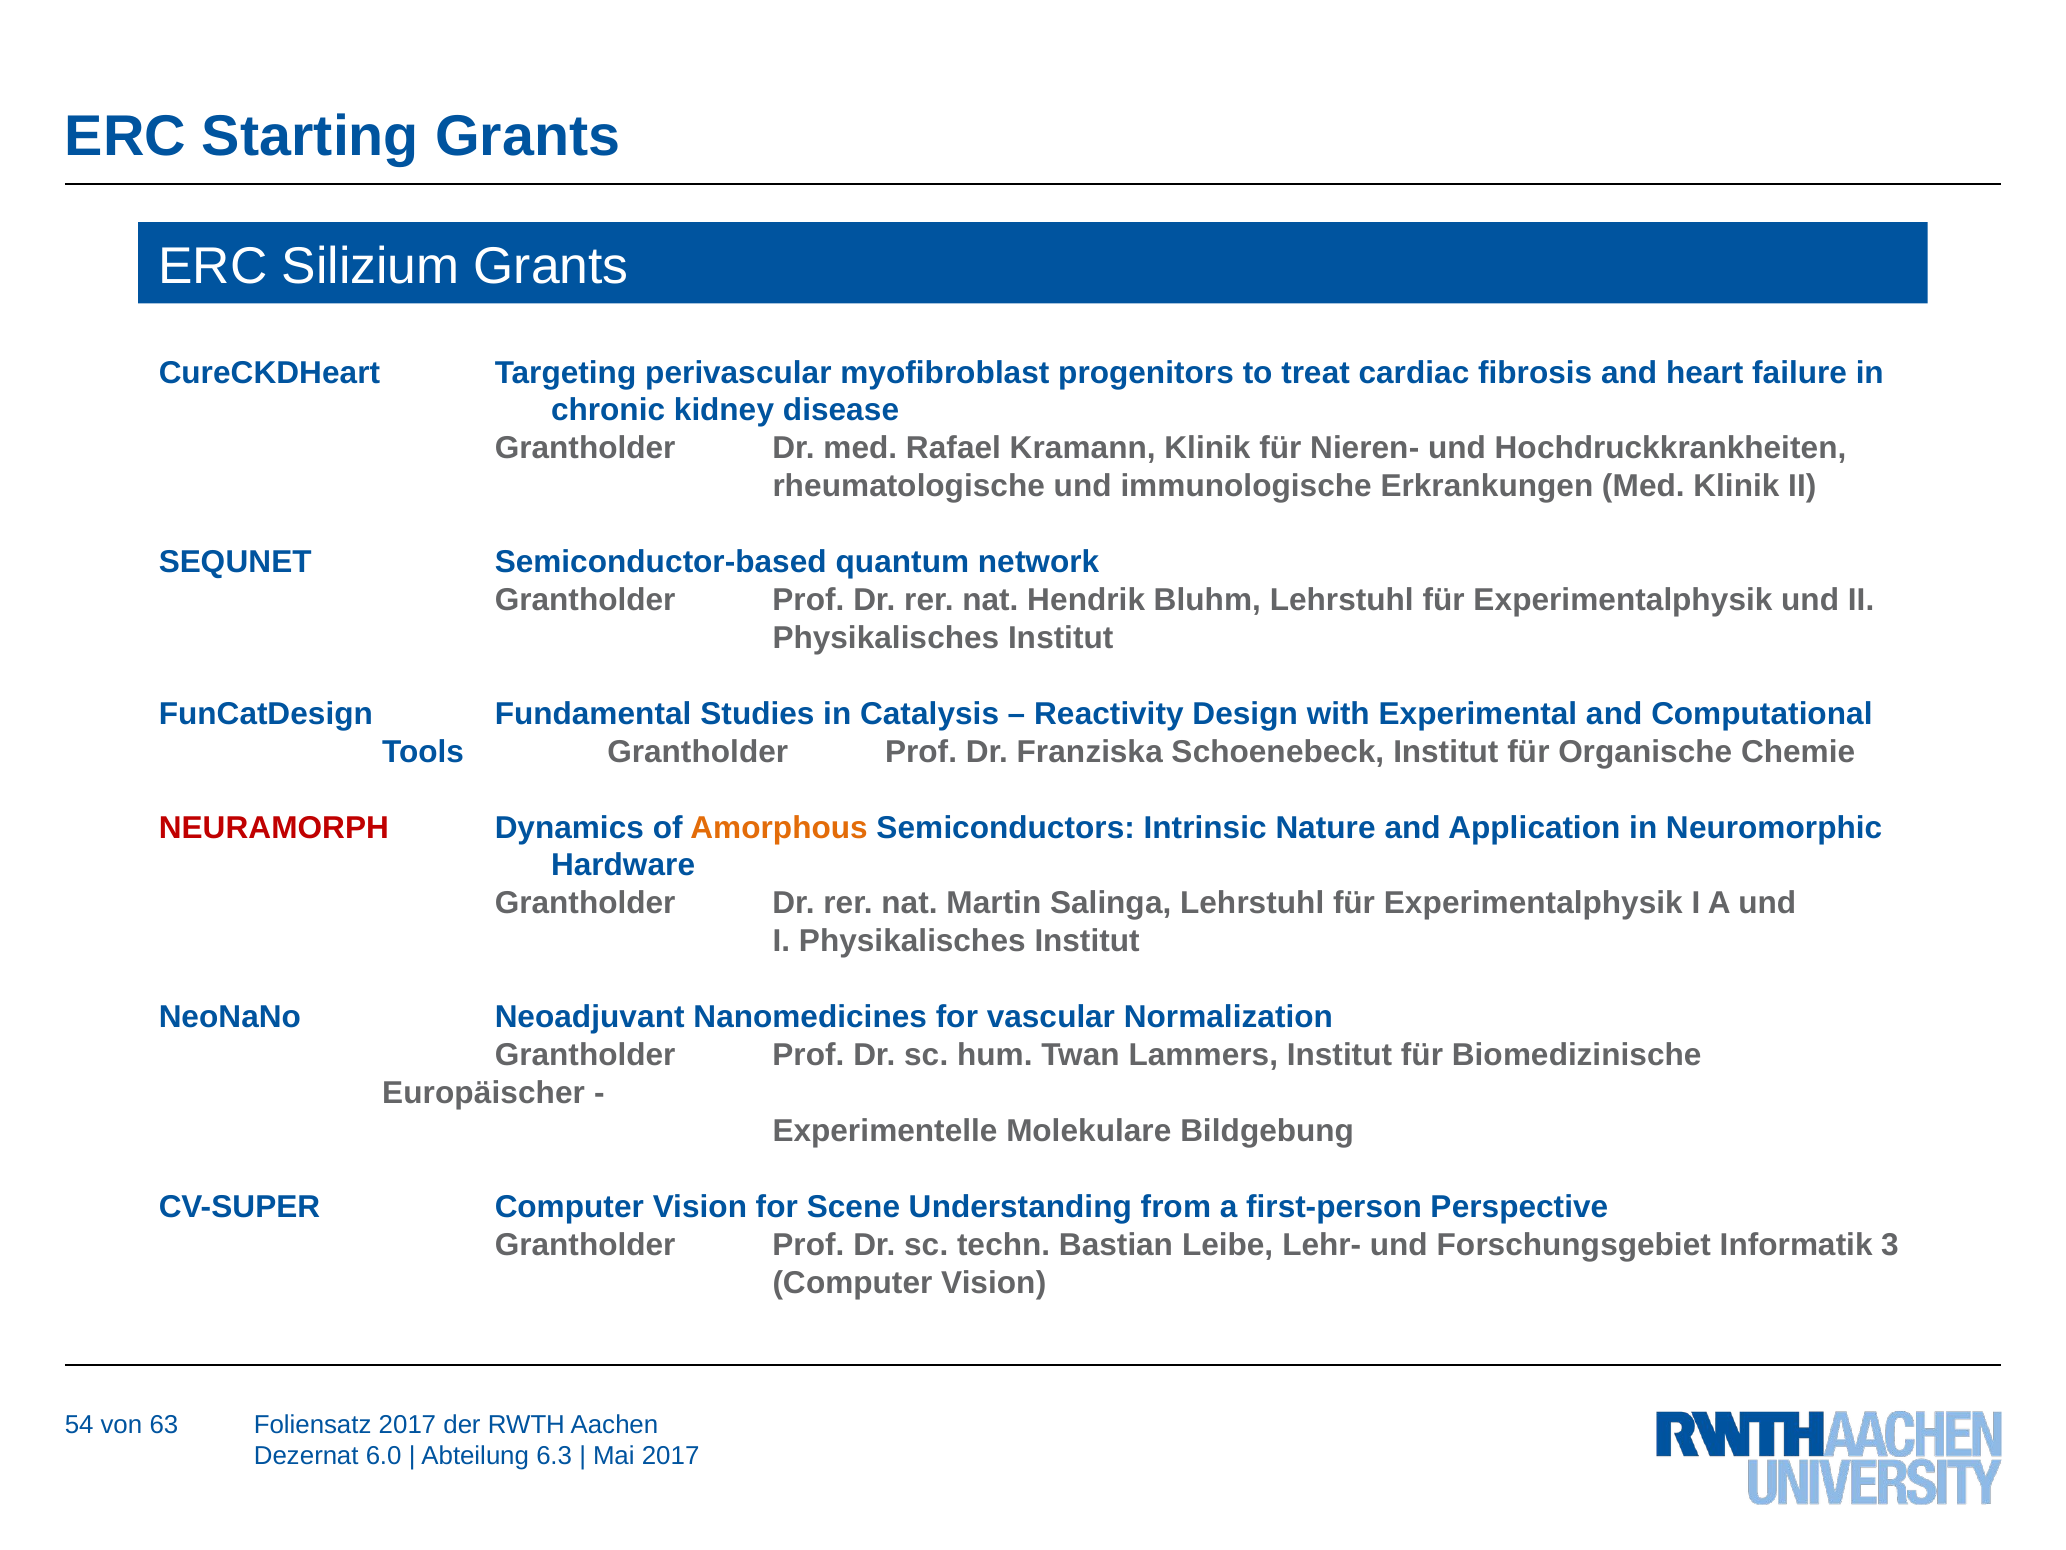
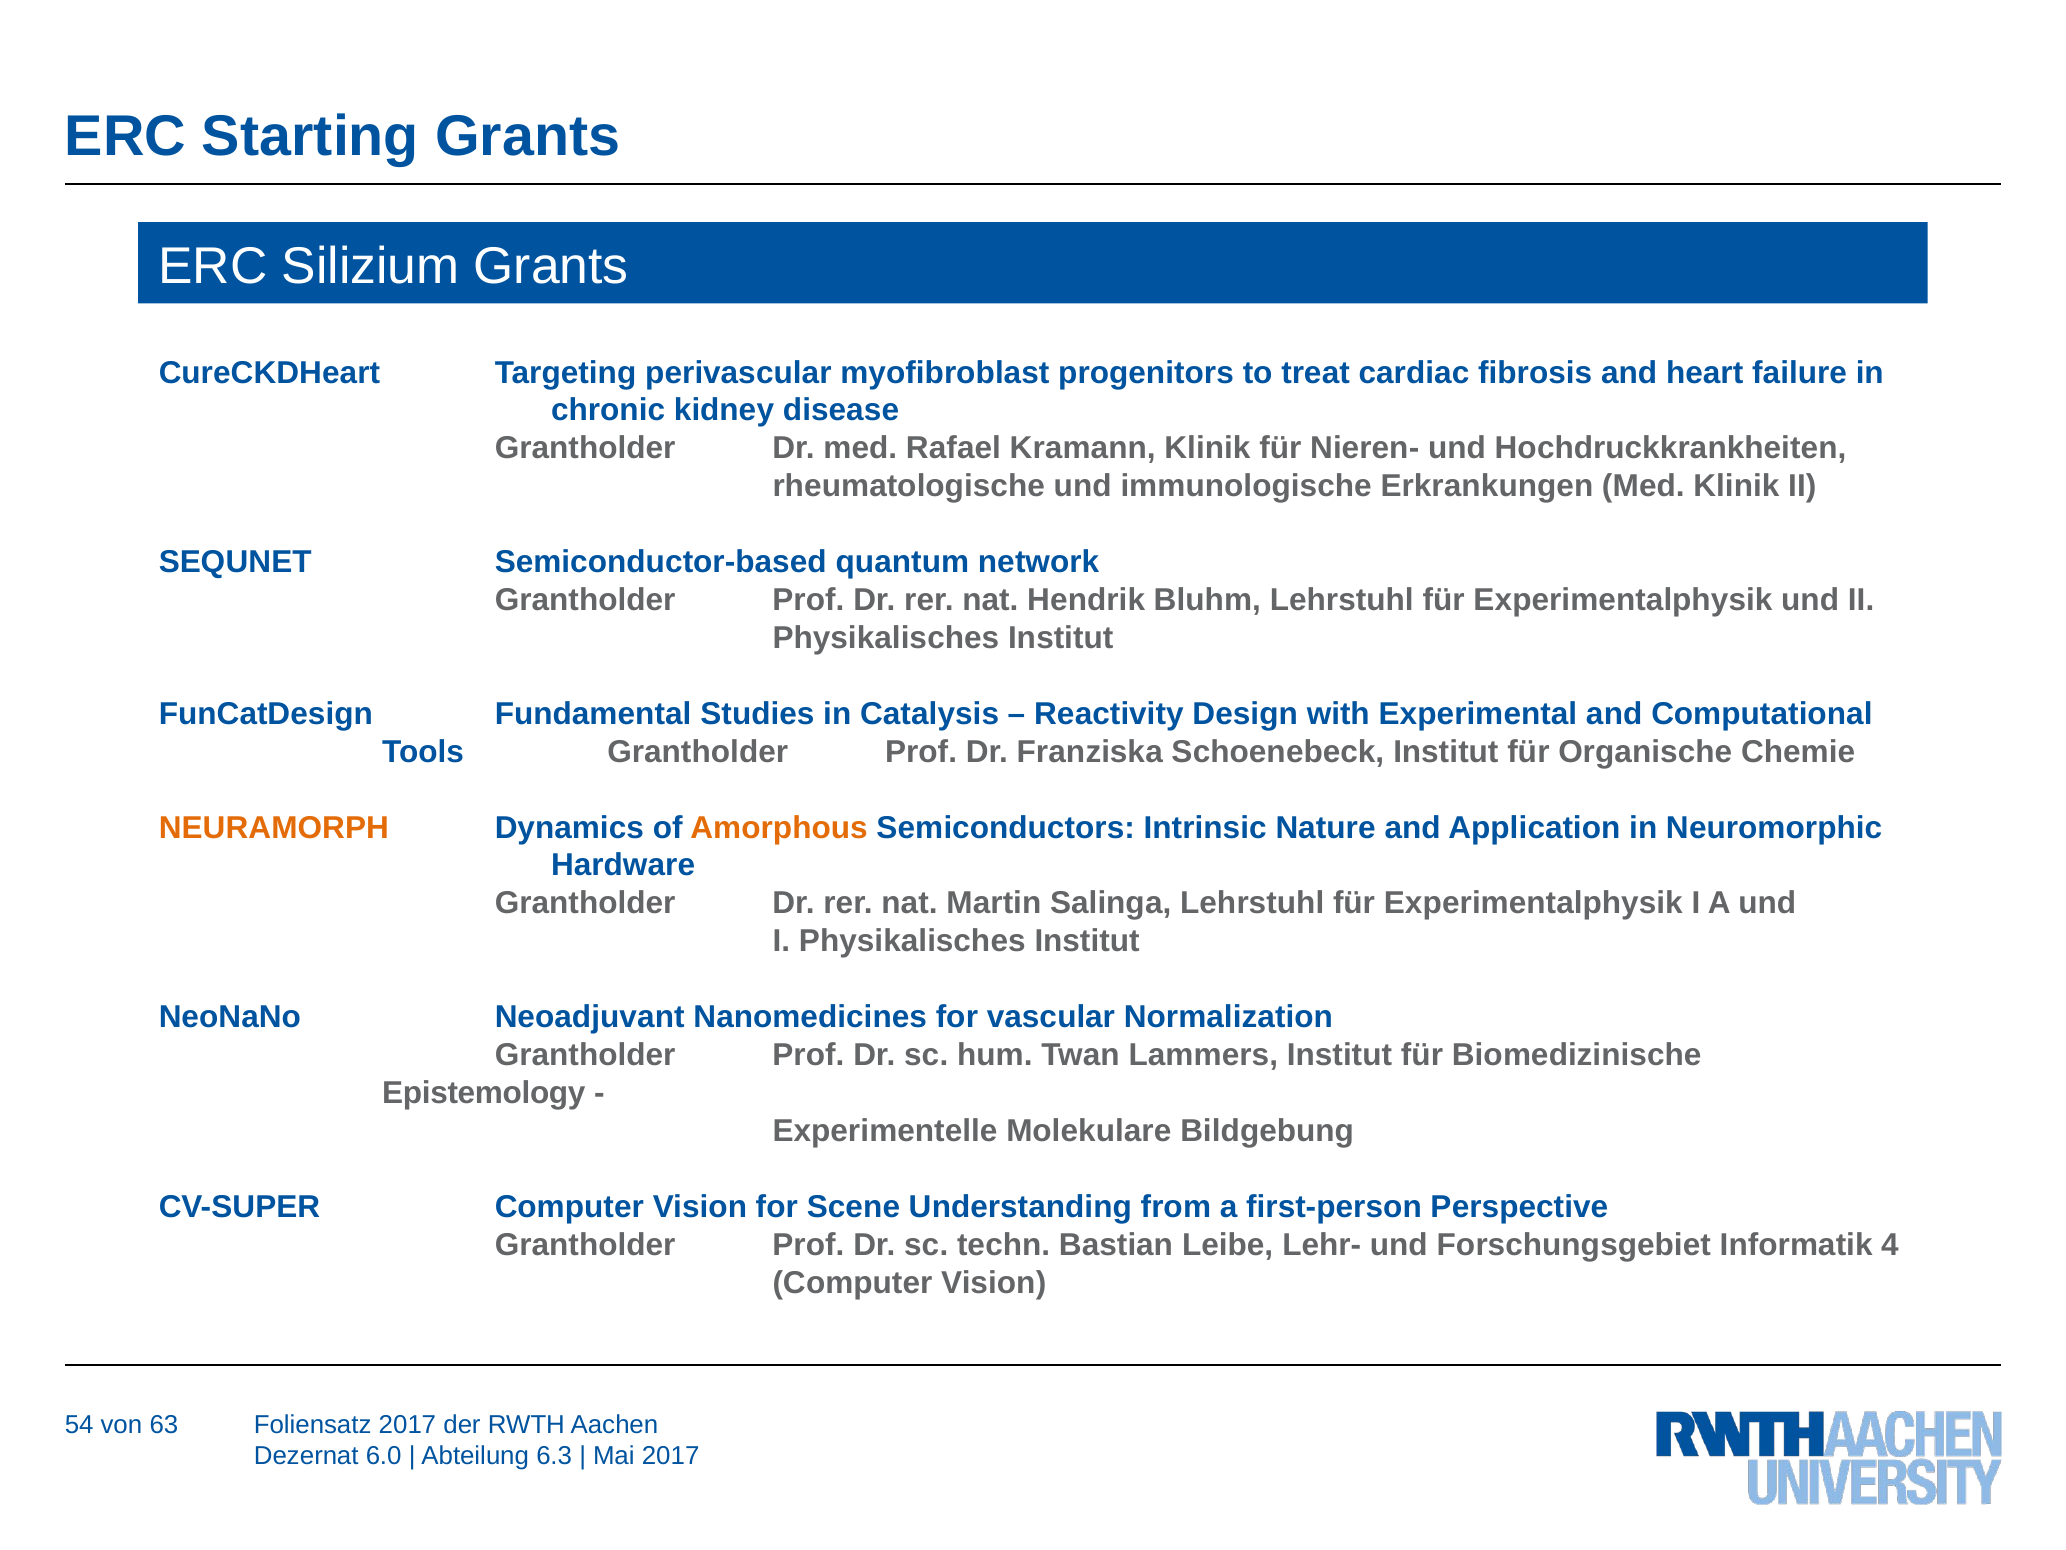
NEURAMORPH colour: red -> orange (274, 827)
Europäischer: Europäischer -> Epistemology (484, 1093)
3: 3 -> 4 (1890, 1244)
